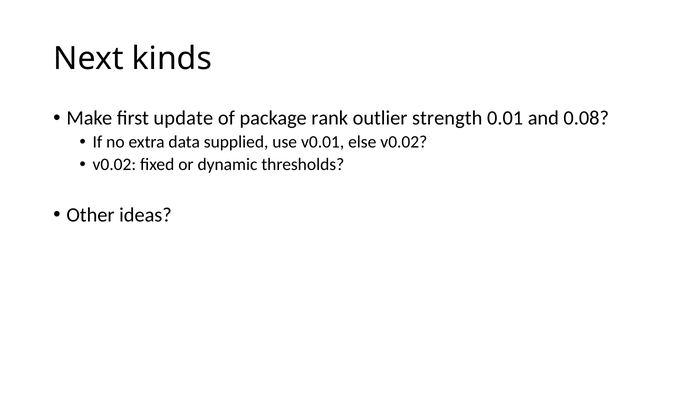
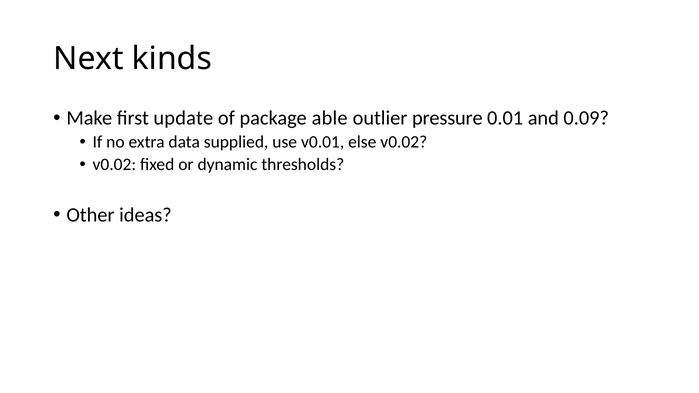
rank: rank -> able (330, 118)
strength: strength -> pressure (447, 118)
0.08: 0.08 -> 0.09 (586, 118)
